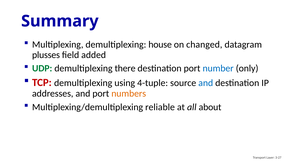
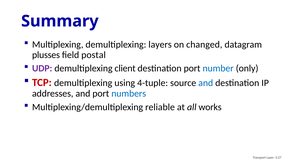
house: house -> layers (160, 44)
added: added -> postal (94, 55)
UDP colour: green -> purple (42, 68)
there: there -> client (125, 68)
numbers colour: orange -> blue (129, 93)
about: about -> works (210, 107)
